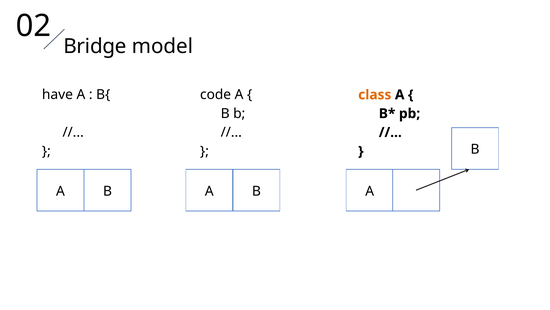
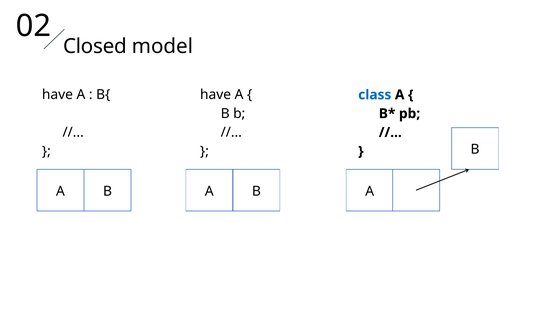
Bridge: Bridge -> Closed (95, 46)
code: code -> have (216, 95)
class colour: orange -> blue (375, 95)
